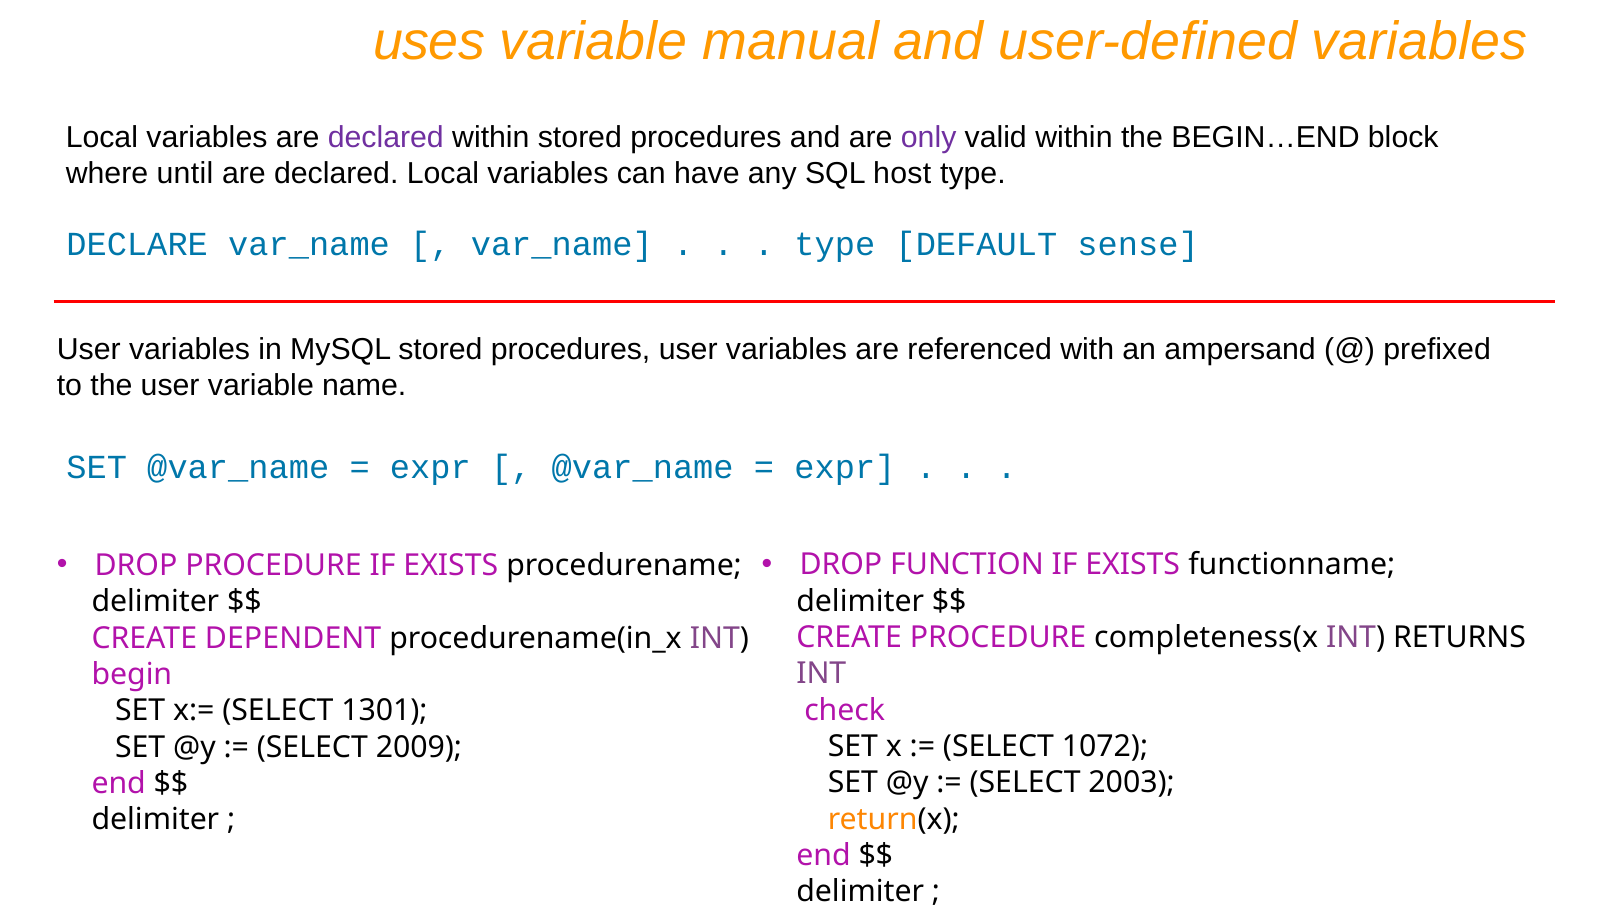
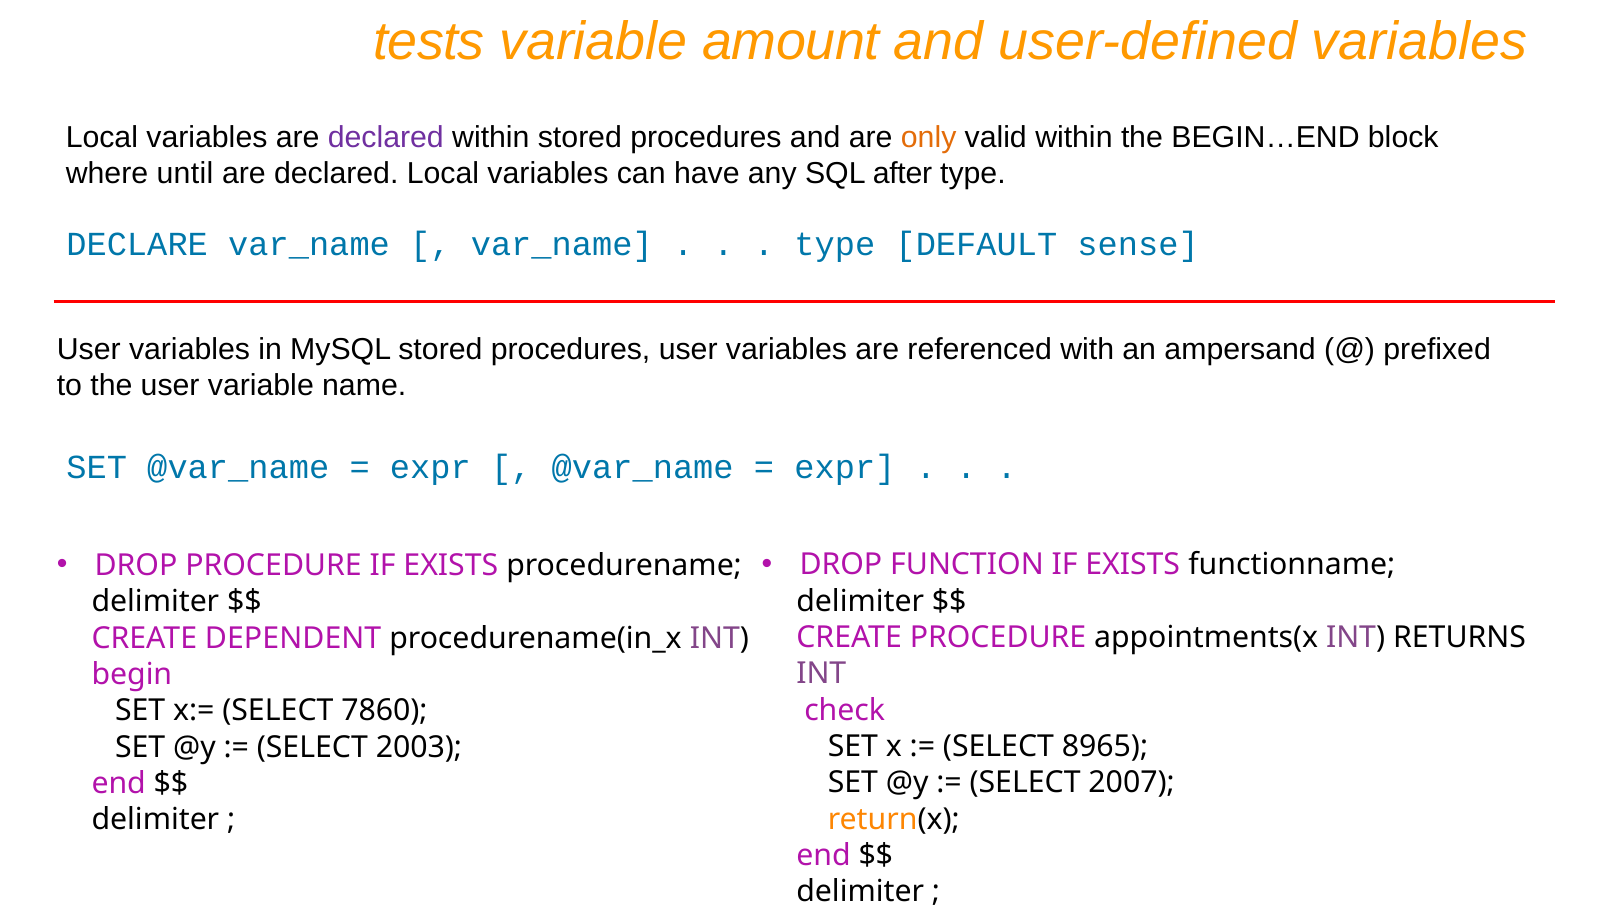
uses: uses -> tests (429, 42)
manual: manual -> amount (791, 42)
only colour: purple -> orange (929, 137)
host: host -> after (903, 173)
completeness(x: completeness(x -> appointments(x (1206, 638)
1301: 1301 -> 7860 (384, 711)
1072: 1072 -> 8965 (1105, 746)
2009: 2009 -> 2003 (419, 747)
2003: 2003 -> 2007 (1132, 783)
